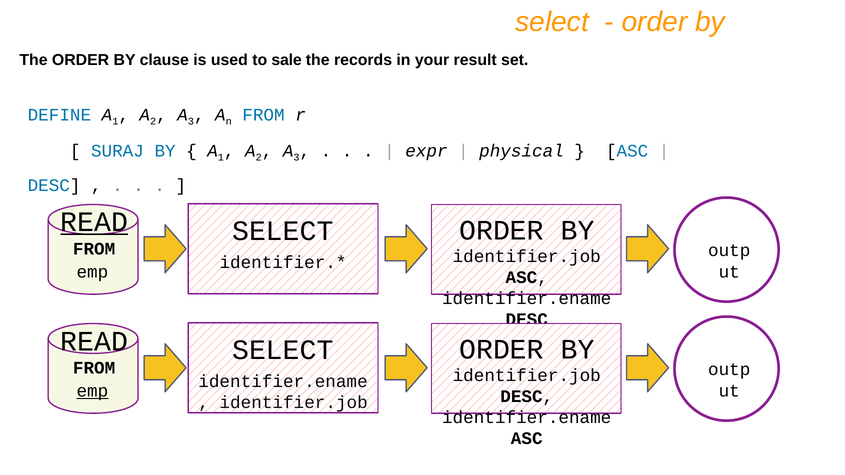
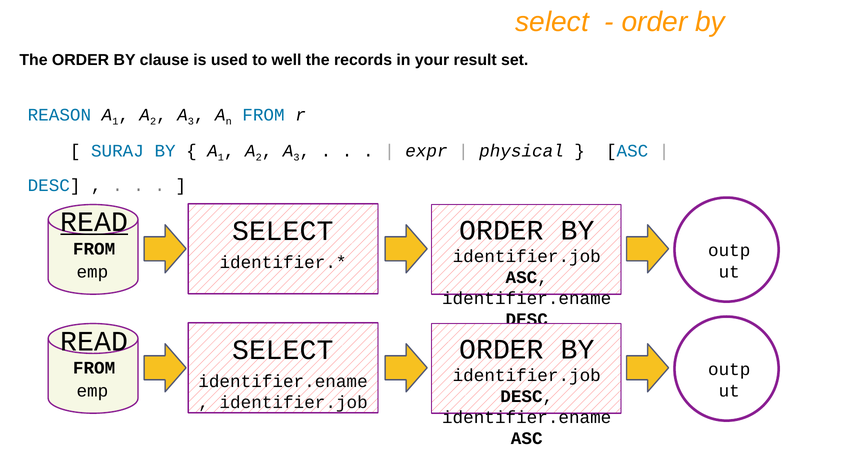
sale: sale -> well (287, 60)
DEFINE: DEFINE -> REASON (59, 115)
emp underline: present -> none (92, 391)
